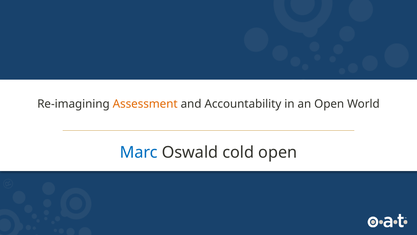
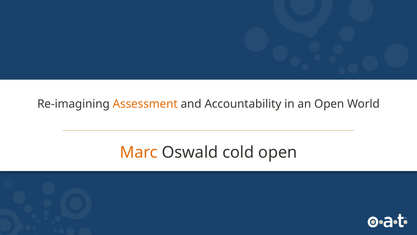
Marc colour: blue -> orange (139, 152)
